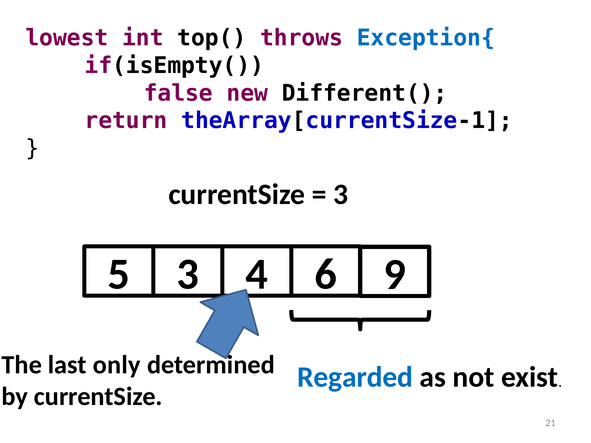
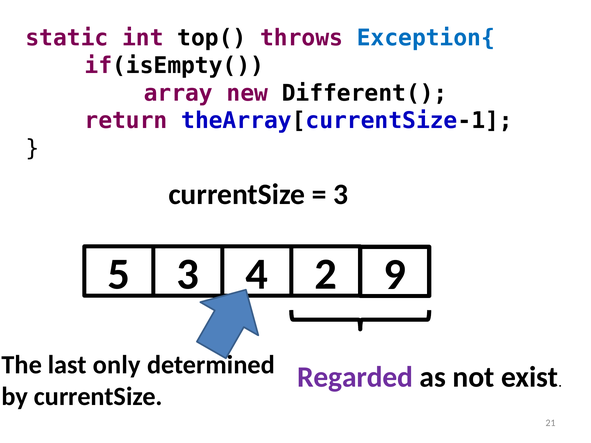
lowest: lowest -> static (67, 38)
false: false -> array (178, 93)
6: 6 -> 2 (326, 274)
Regarded colour: blue -> purple (355, 377)
